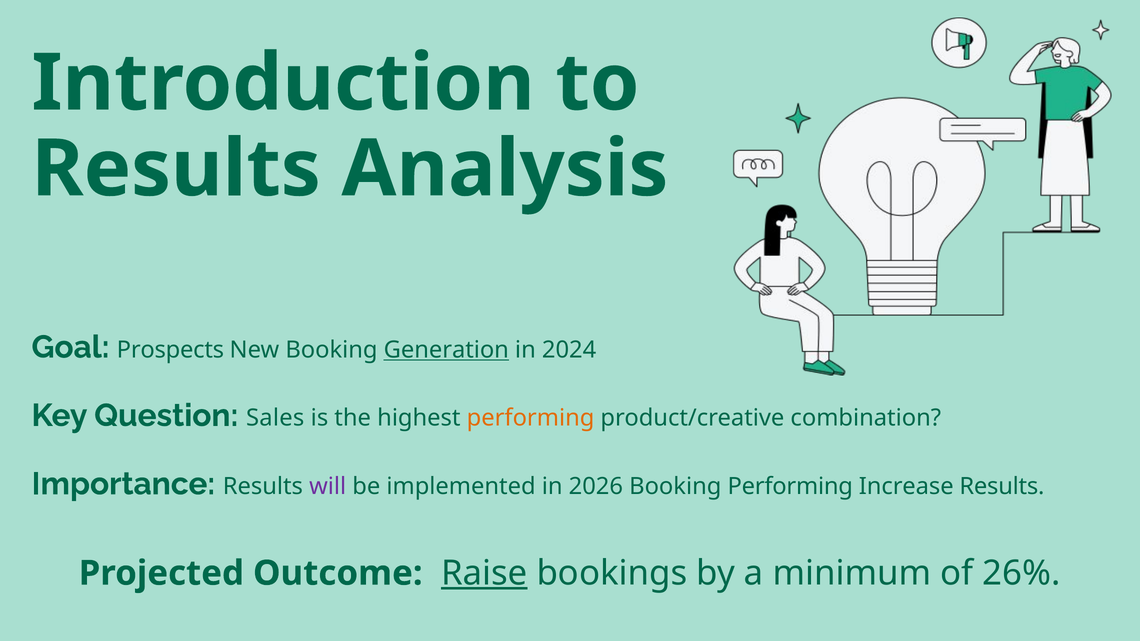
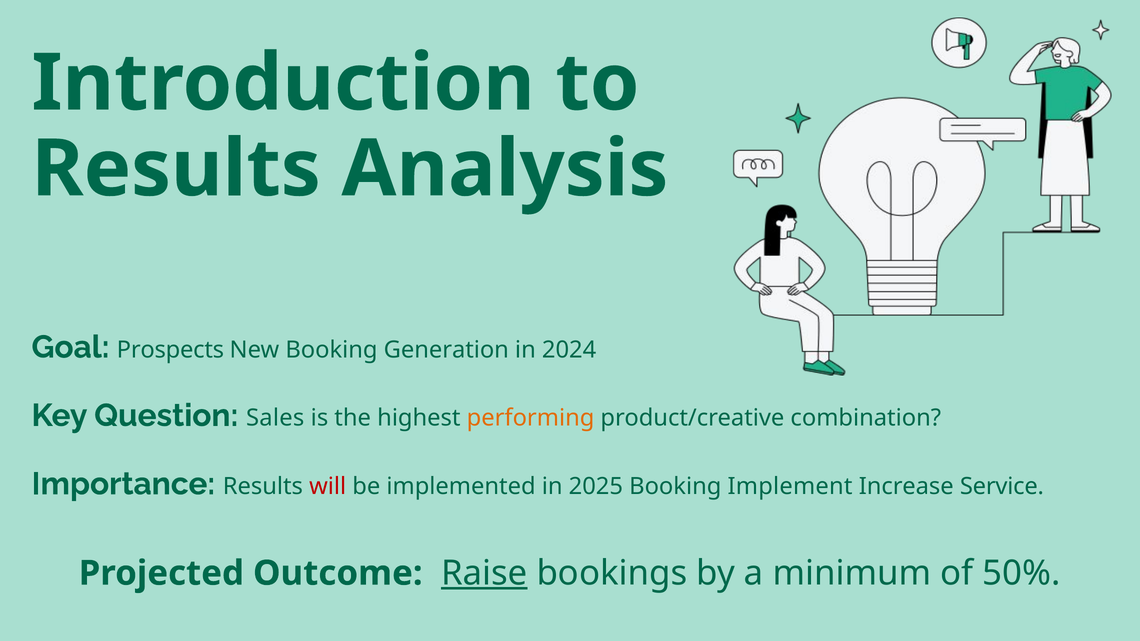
Generation underline: present -> none (446, 350)
will colour: purple -> red (328, 487)
2026: 2026 -> 2025 (596, 487)
Booking Performing: Performing -> Implement (790, 487)
Increase Results: Results -> Service (1002, 487)
26%: 26% -> 50% (1021, 573)
